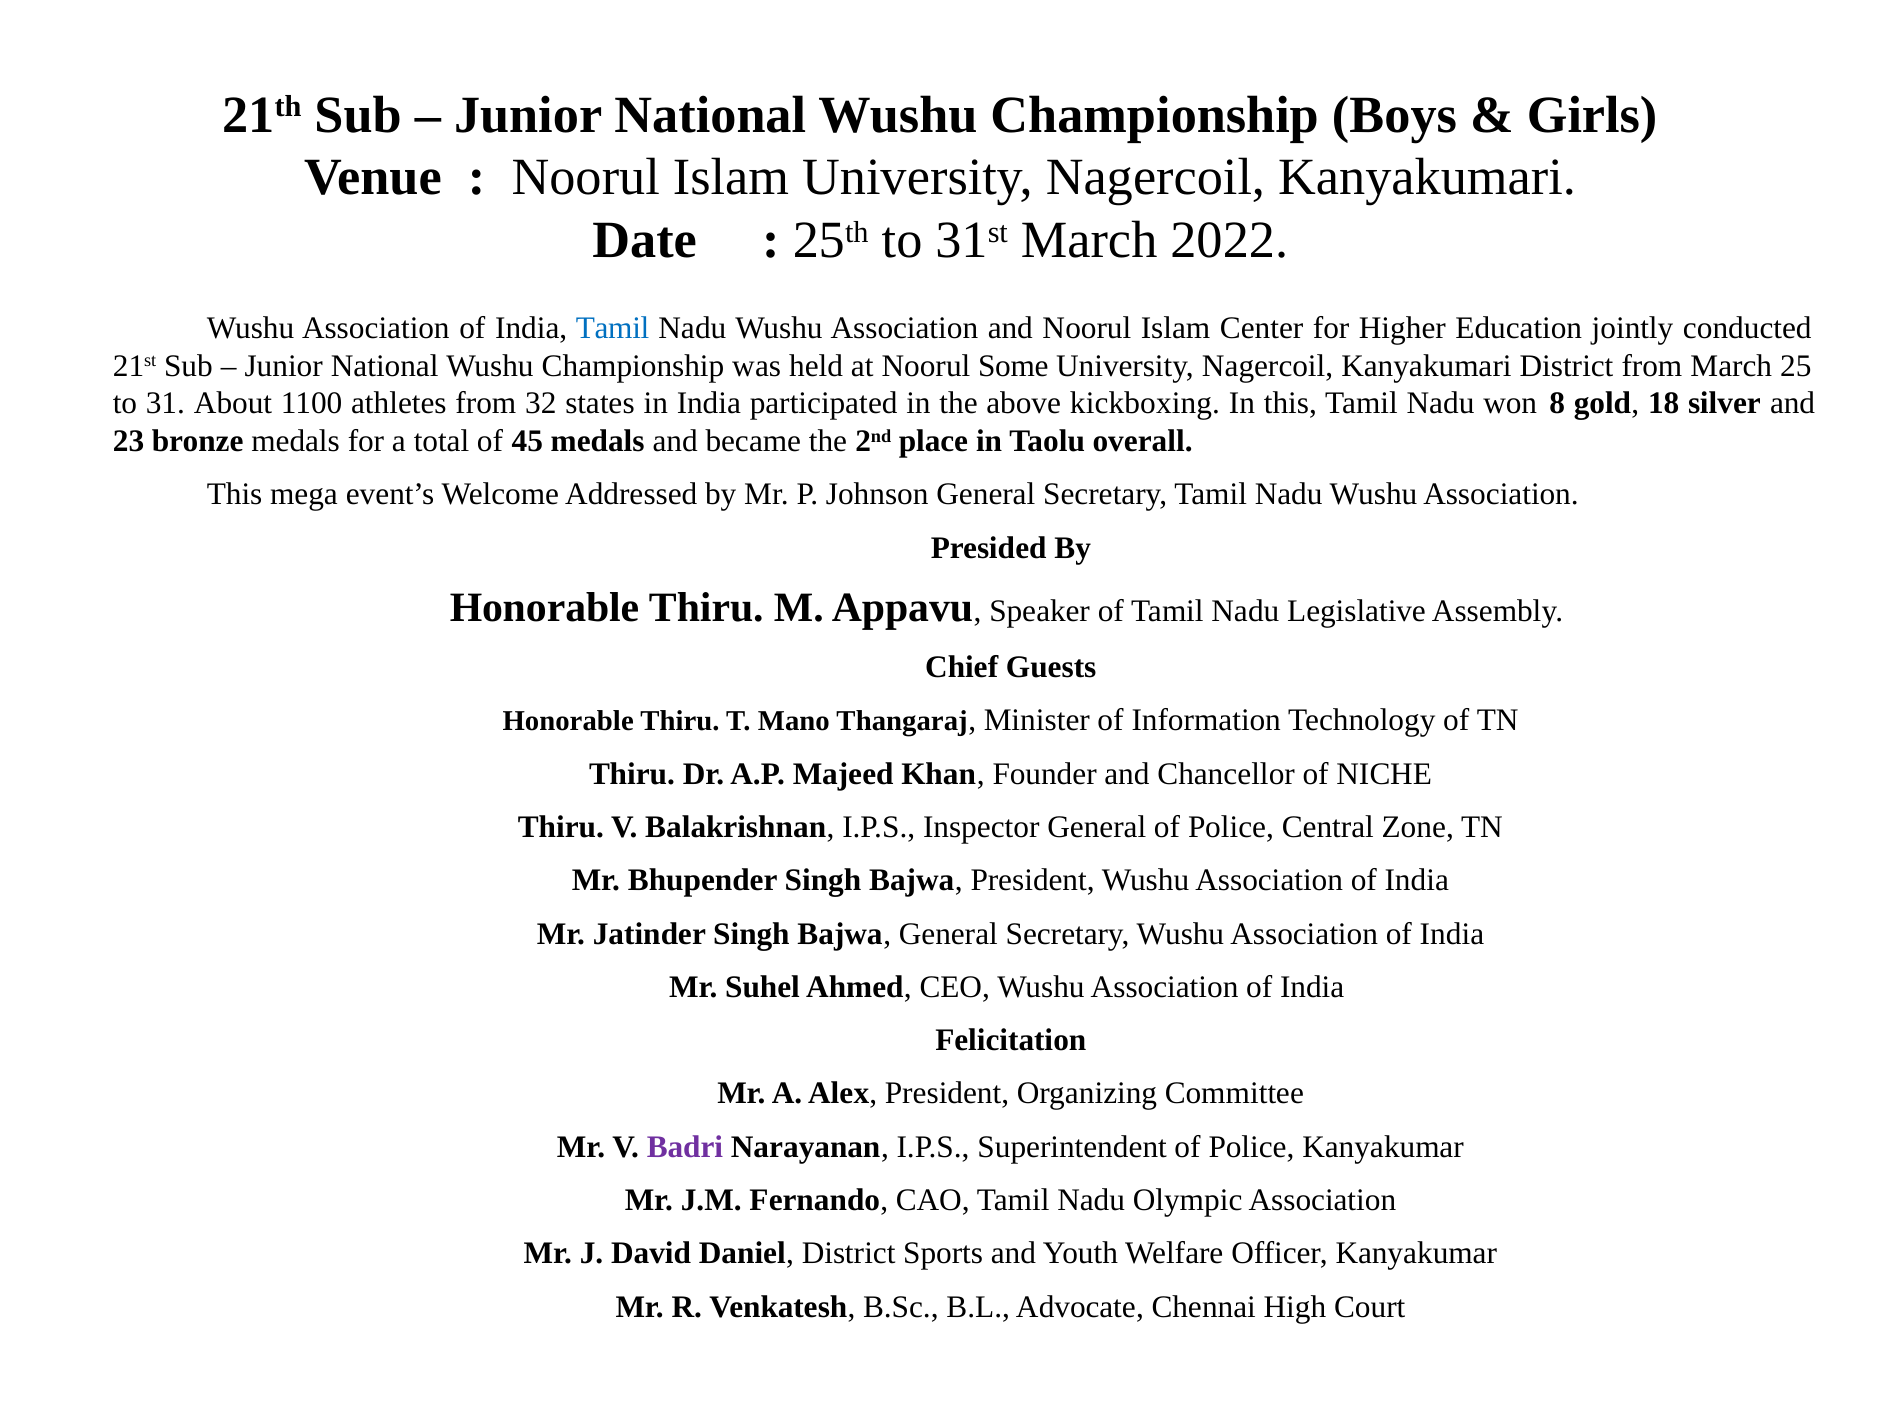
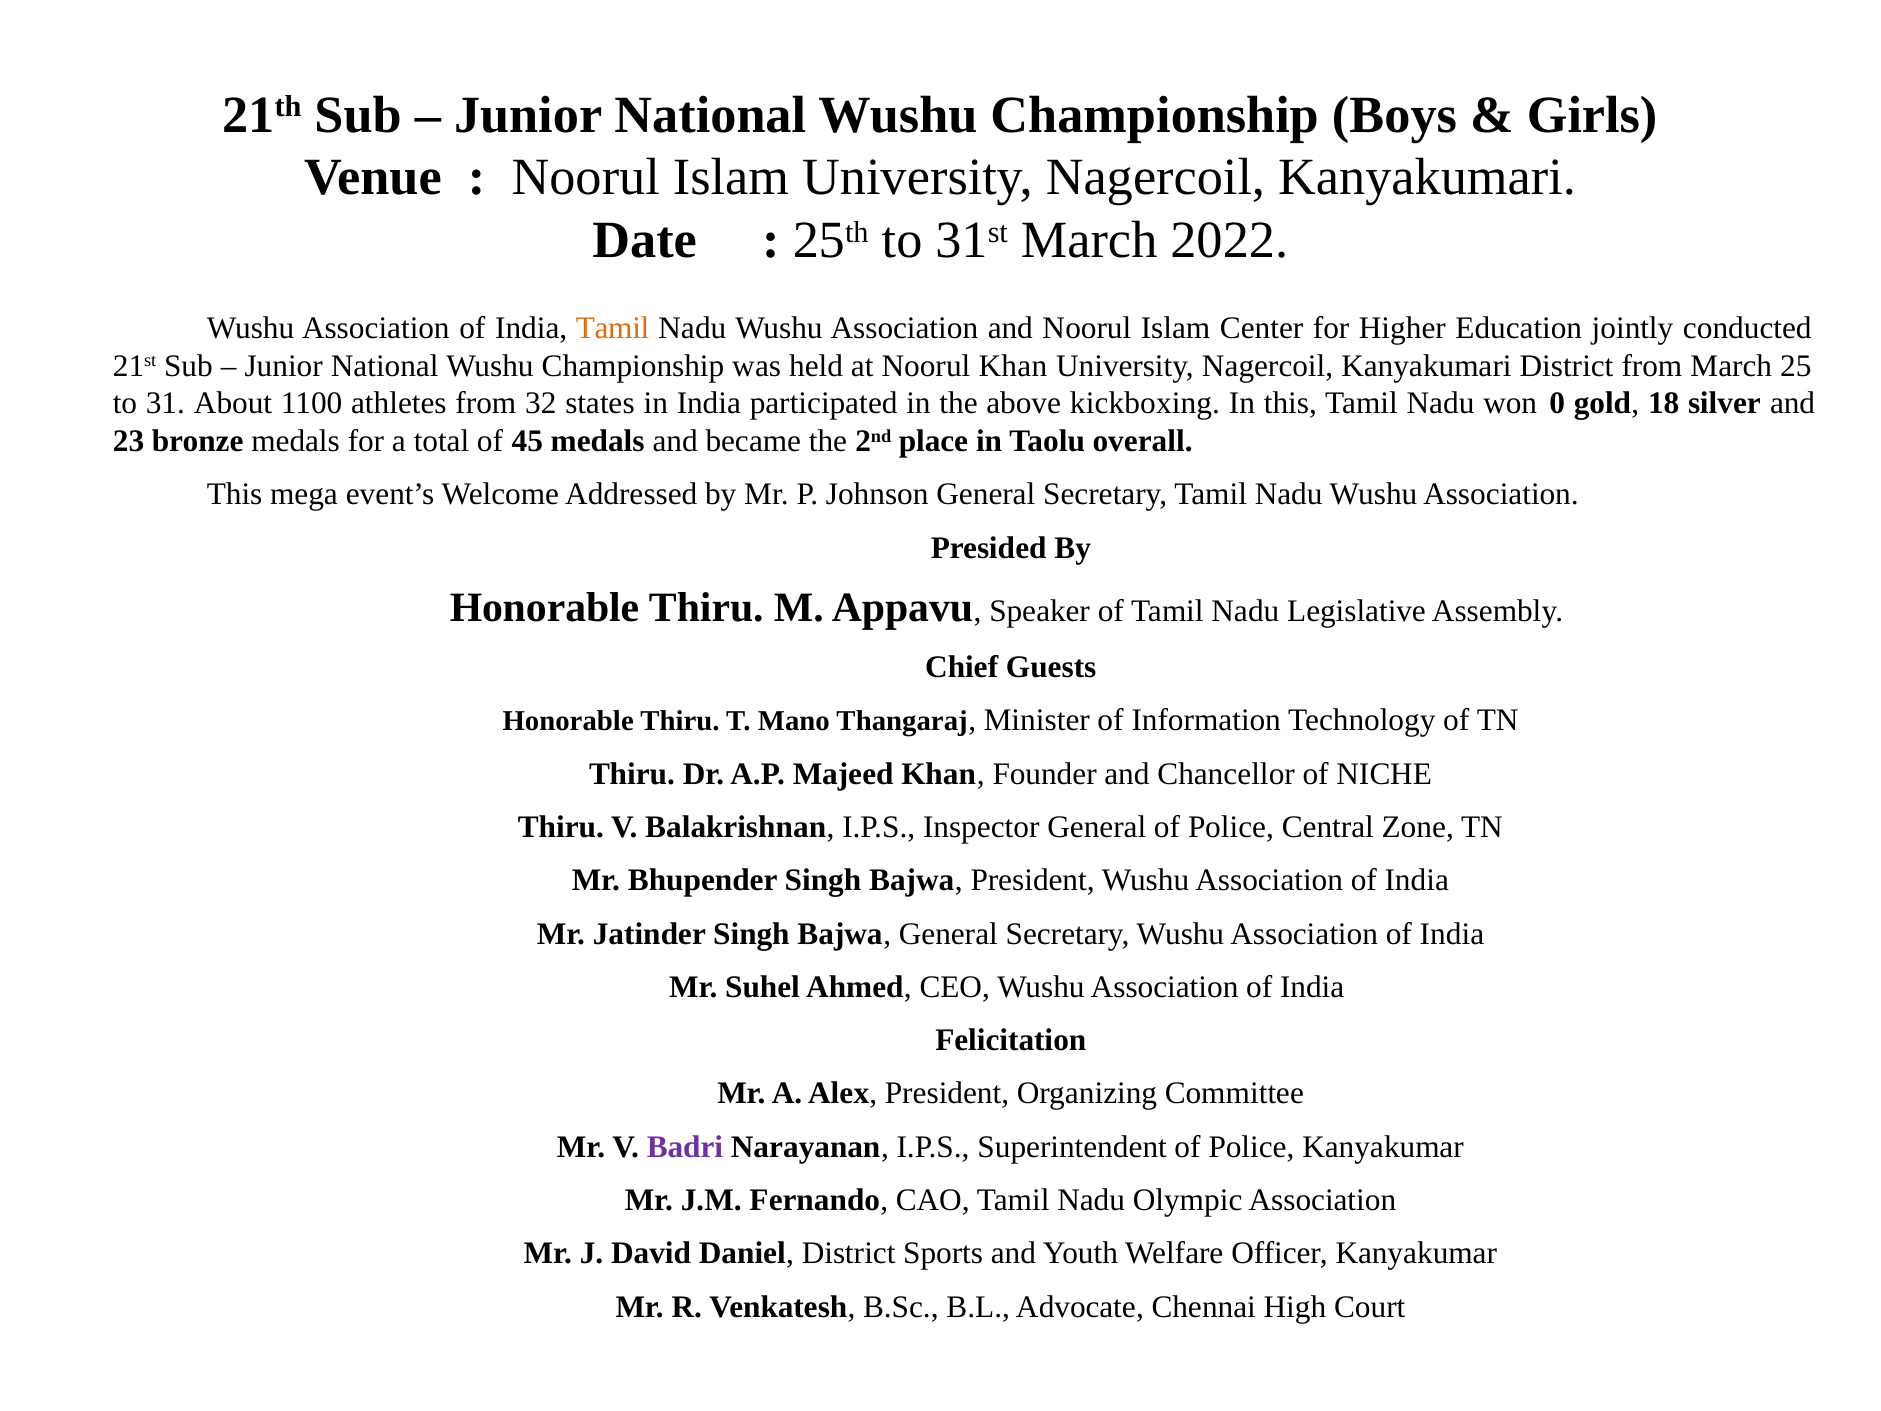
Tamil colour: blue -> orange (613, 328)
Noorul Some: Some -> Khan (1013, 366)
8: 8 -> 0 (1557, 403)
